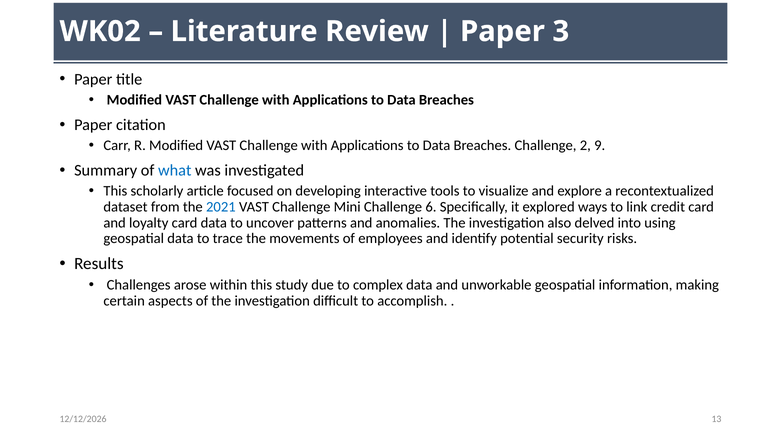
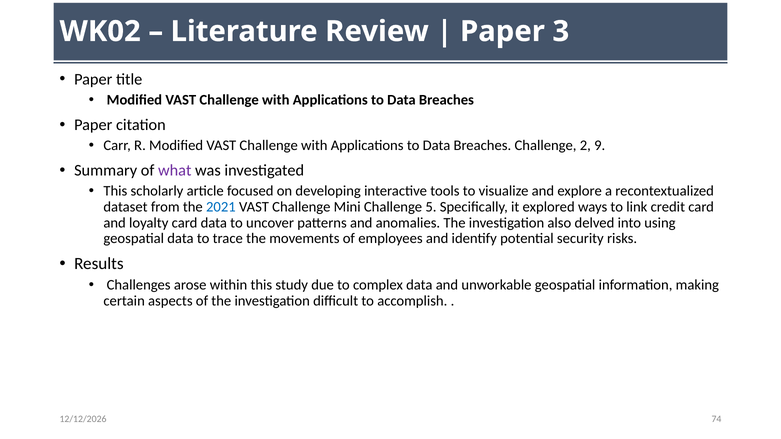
what colour: blue -> purple (175, 171)
6: 6 -> 5 (431, 207)
13: 13 -> 74 (716, 419)
